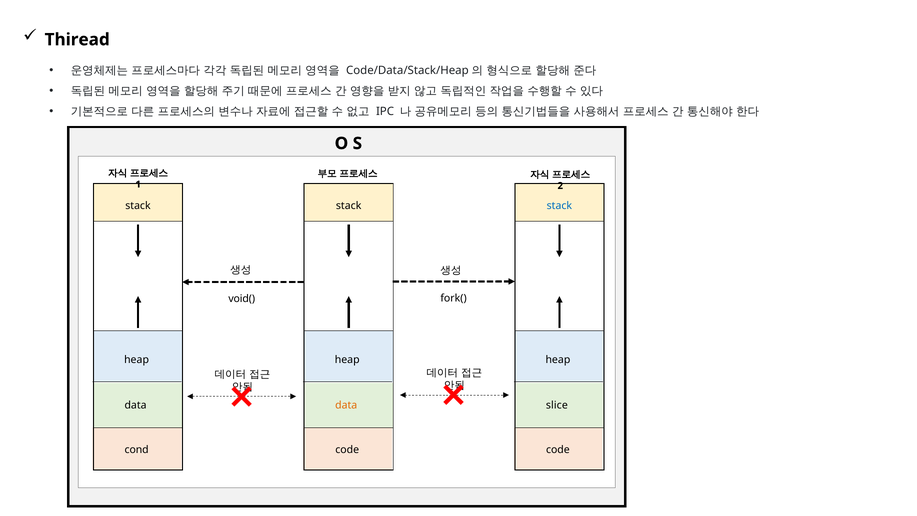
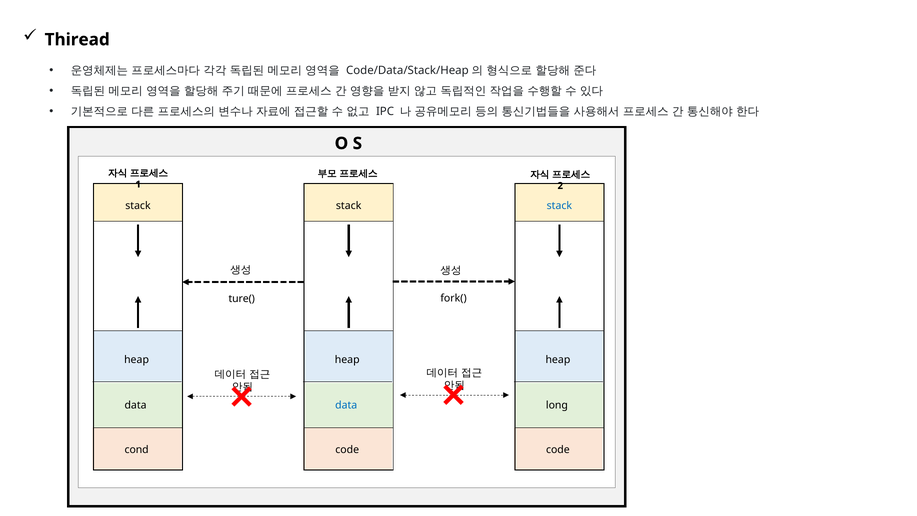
void(: void( -> ture( (242, 299)
data colour: orange -> blue (346, 405)
slice: slice -> long (557, 405)
